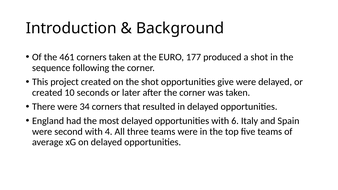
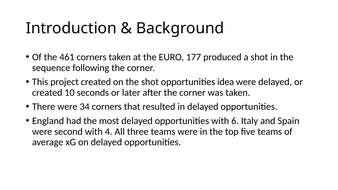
give: give -> idea (226, 82)
